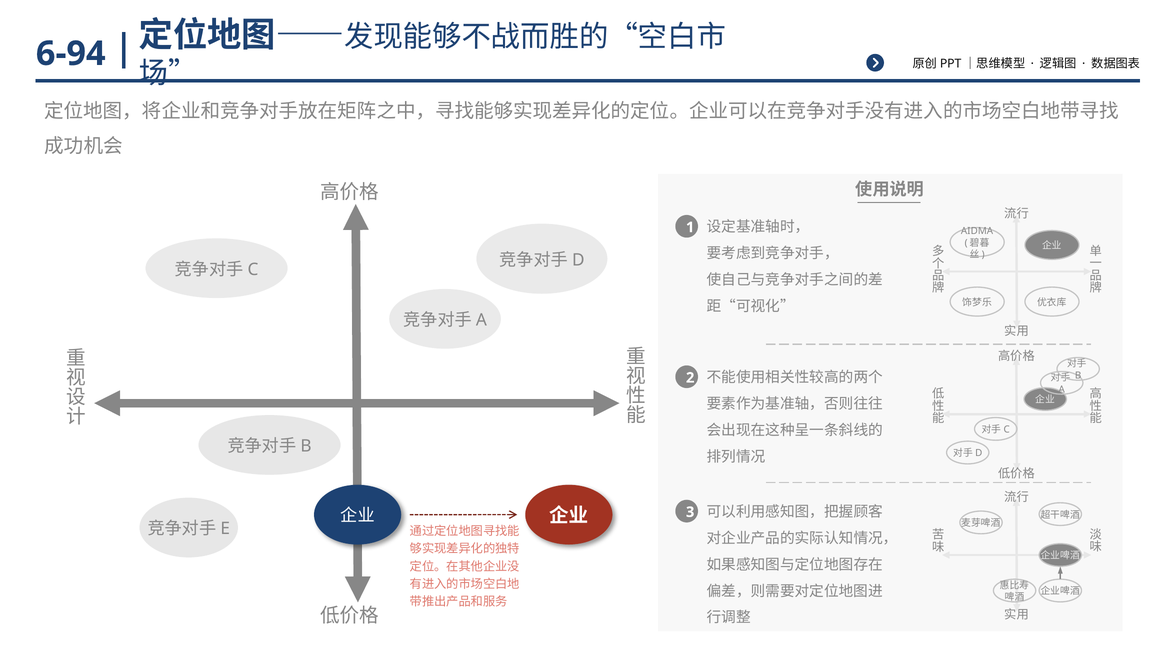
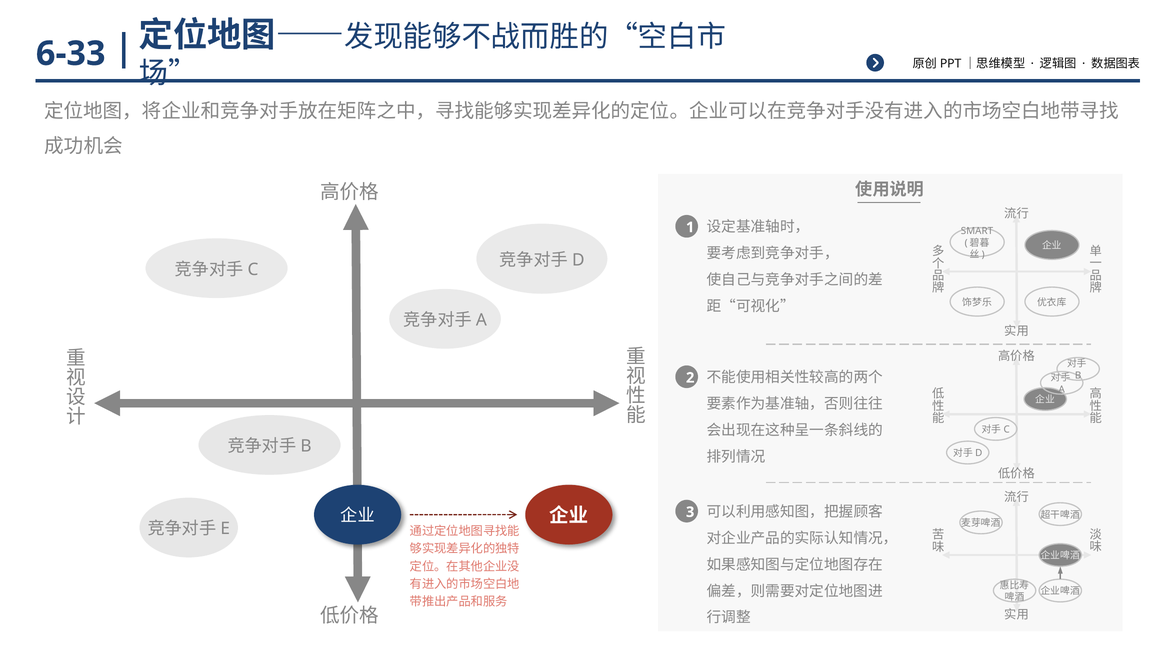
6-94: 6-94 -> 6-33 (71, 54)
AIDMA: AIDMA -> SMART (977, 231)
